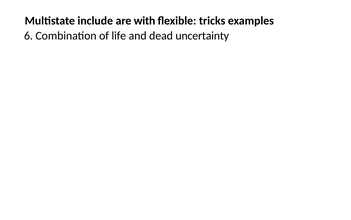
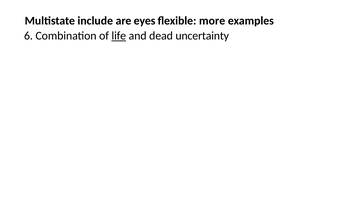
with: with -> eyes (145, 21)
tricks: tricks -> more (212, 21)
life underline: none -> present (119, 36)
